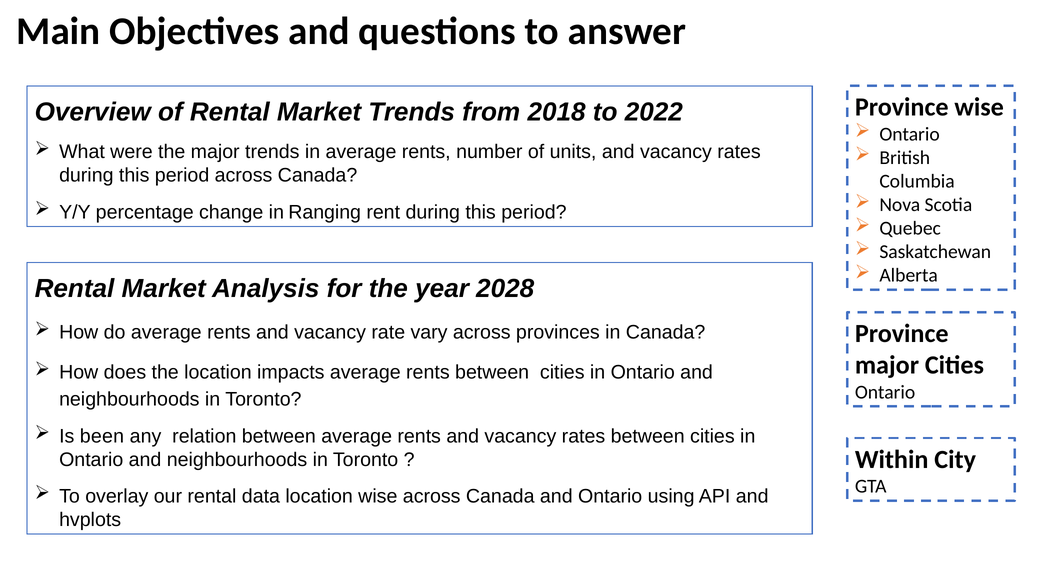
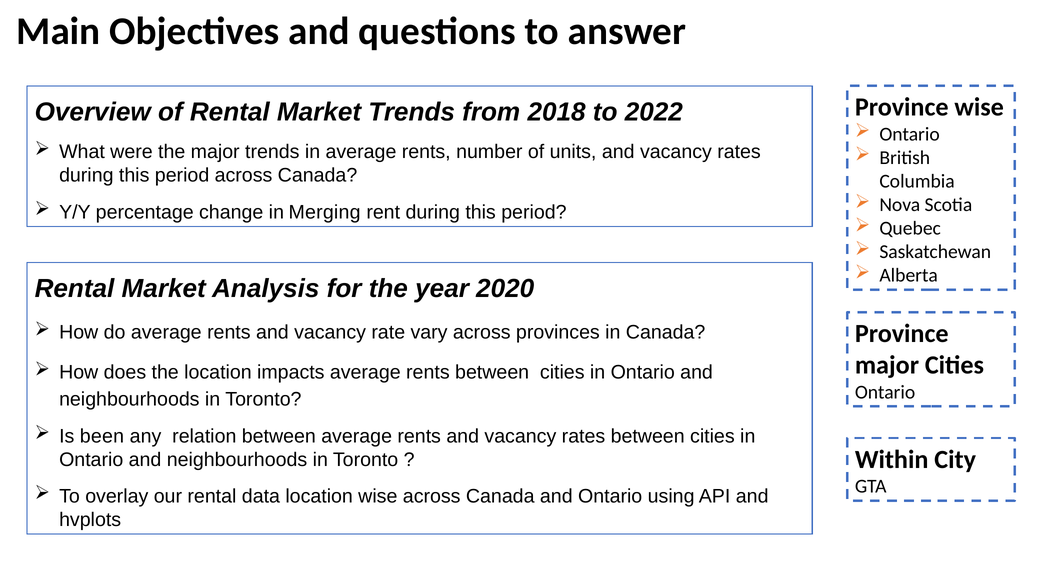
Ranging: Ranging -> Merging (325, 212)
2028: 2028 -> 2020 (505, 289)
